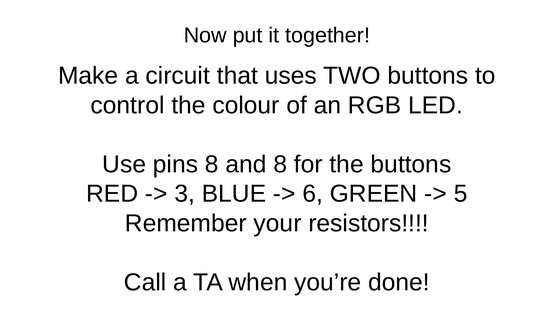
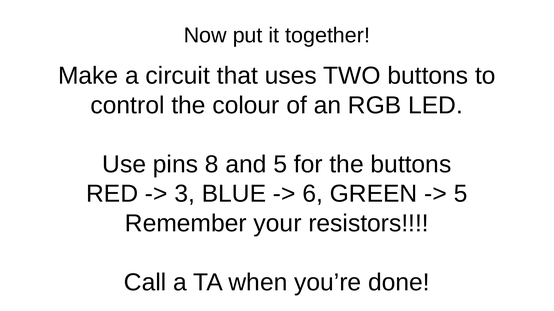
and 8: 8 -> 5 (280, 165)
